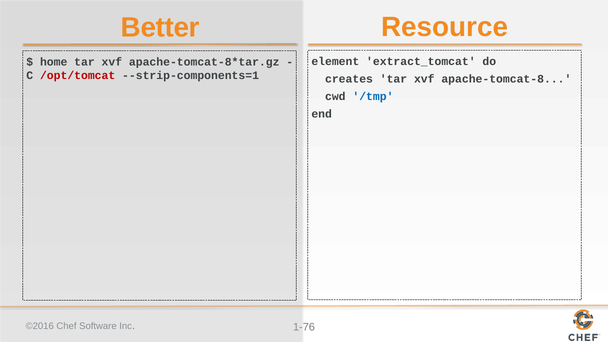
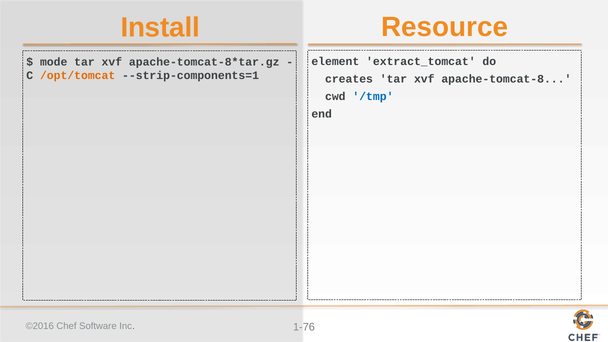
Better: Better -> Install (160, 28)
home: home -> mode (54, 62)
/opt/tomcat colour: red -> orange (78, 76)
